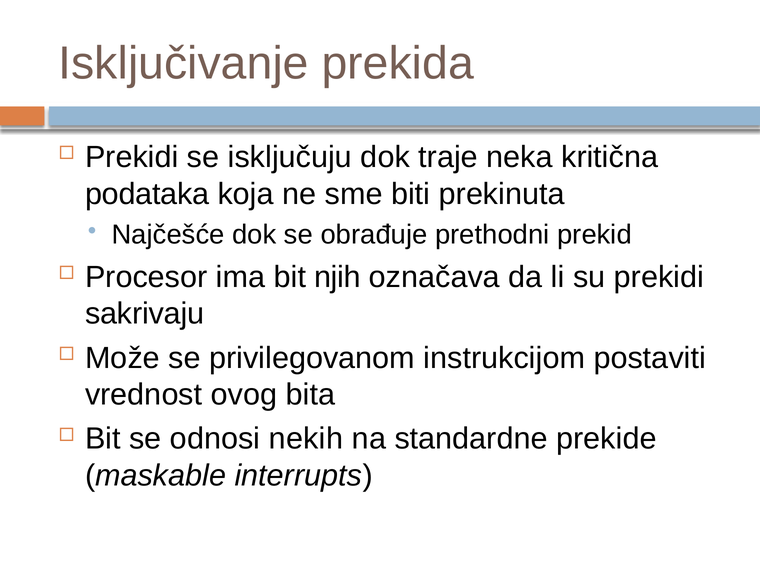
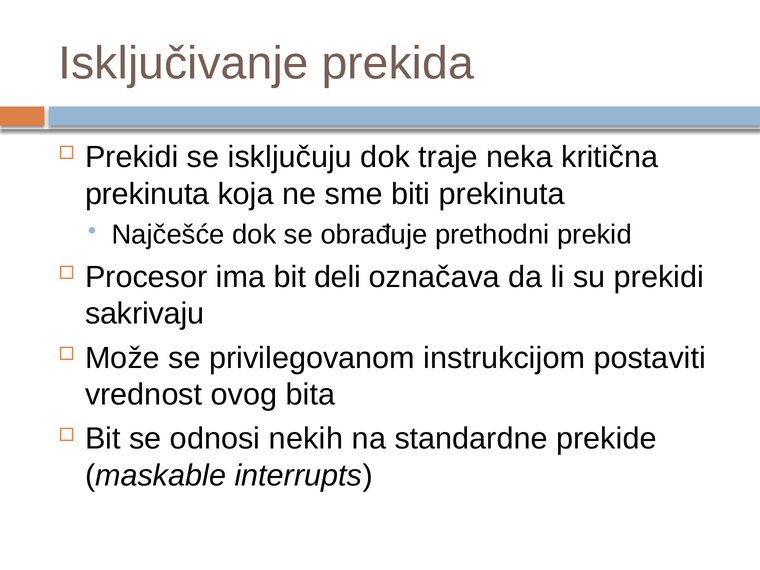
podataka: podataka -> prekinuta (147, 194)
njih: njih -> deli (338, 277)
